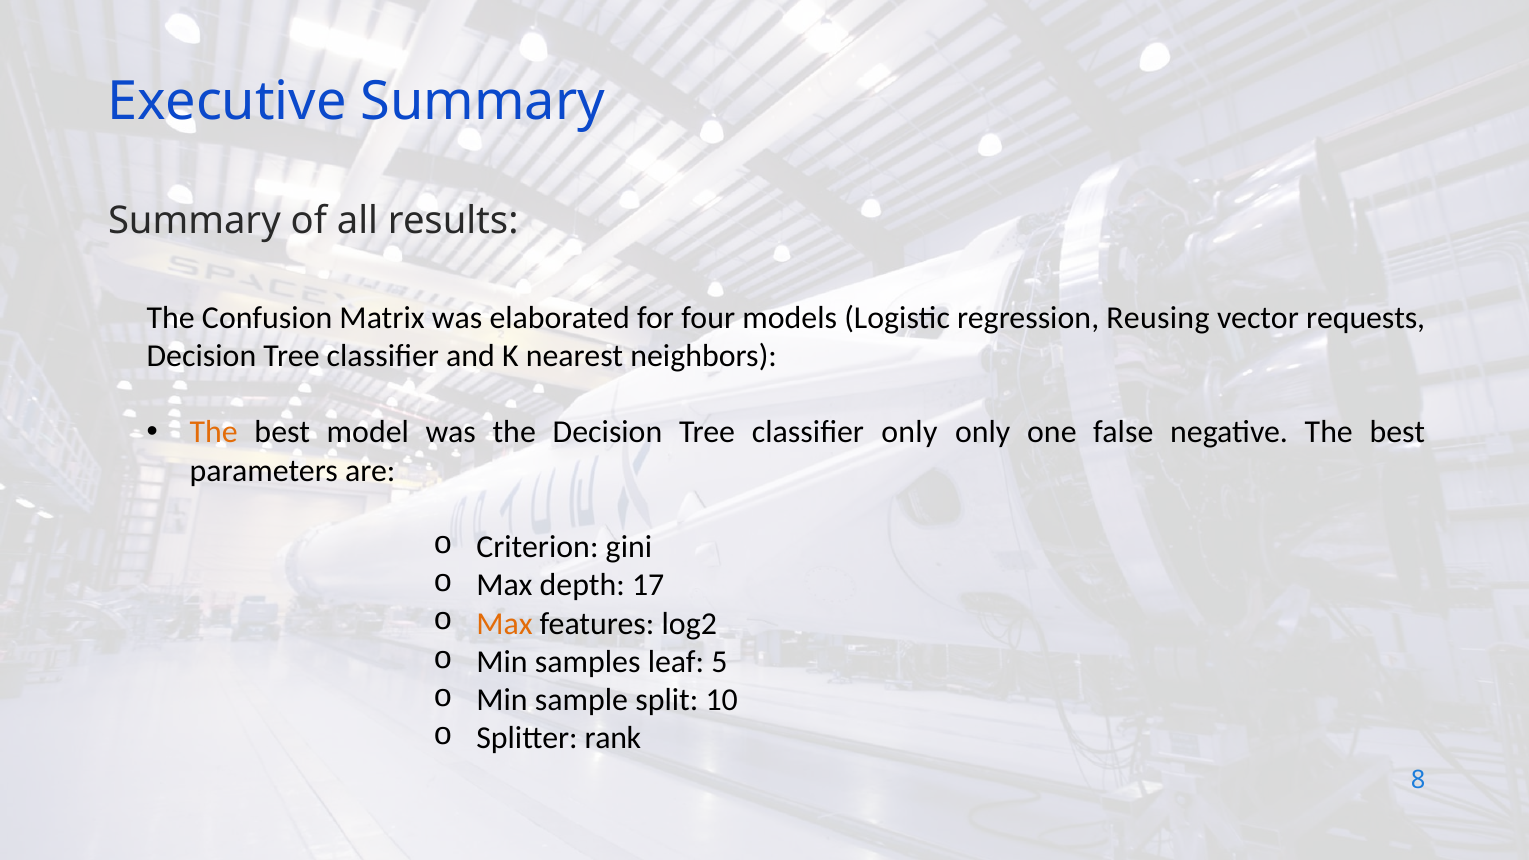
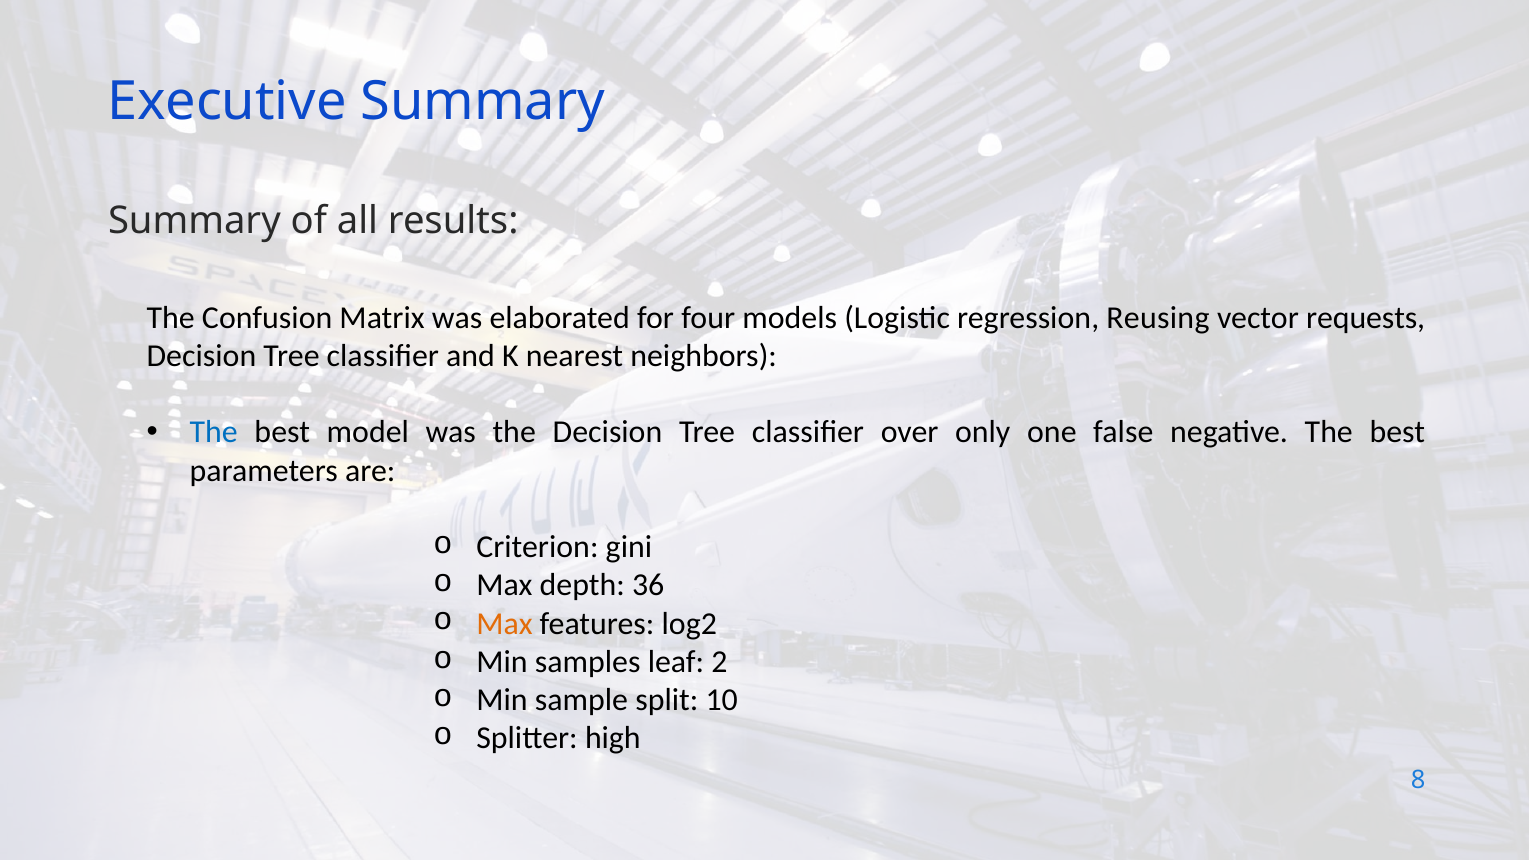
The colour: orange -> blue (214, 432)
classifier only: only -> over (910, 432)
17: 17 -> 36 (648, 585)
5: 5 -> 2 (720, 662)
rank: rank -> high (613, 738)
